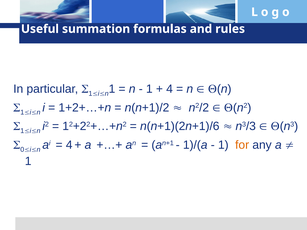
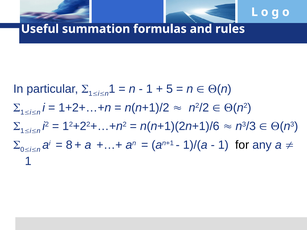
4: 4 -> 5 (170, 89)
4: 4 -> 8 (69, 145)
for colour: orange -> black (242, 145)
